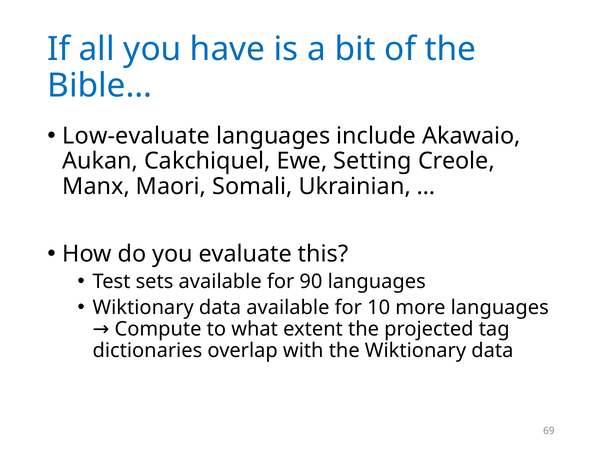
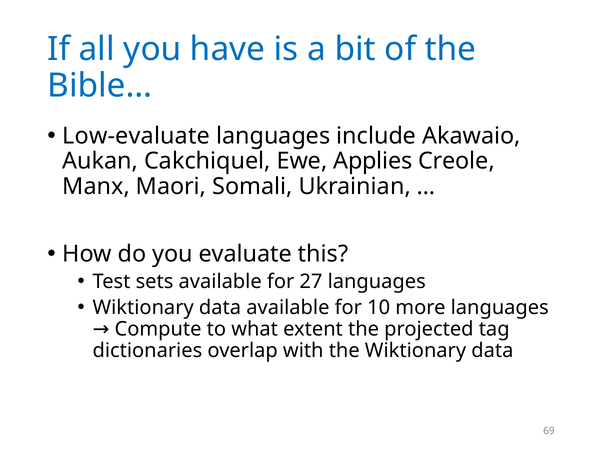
Setting: Setting -> Applies (373, 161)
90: 90 -> 27 (311, 281)
